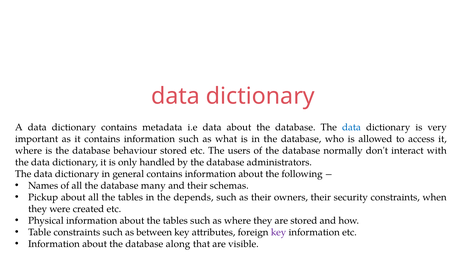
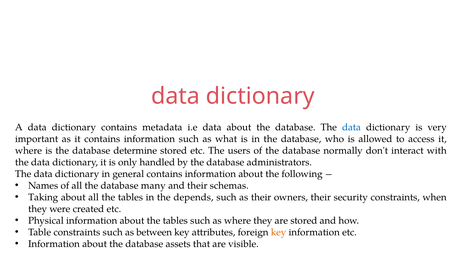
behaviour: behaviour -> determine (135, 151)
Pickup: Pickup -> Taking (43, 197)
key colour: purple -> orange (279, 232)
along: along -> assets (178, 244)
